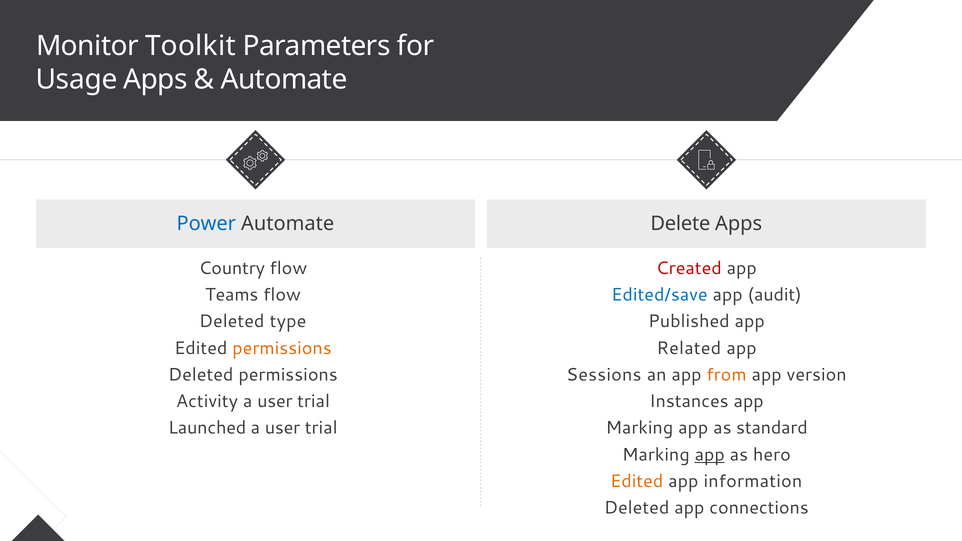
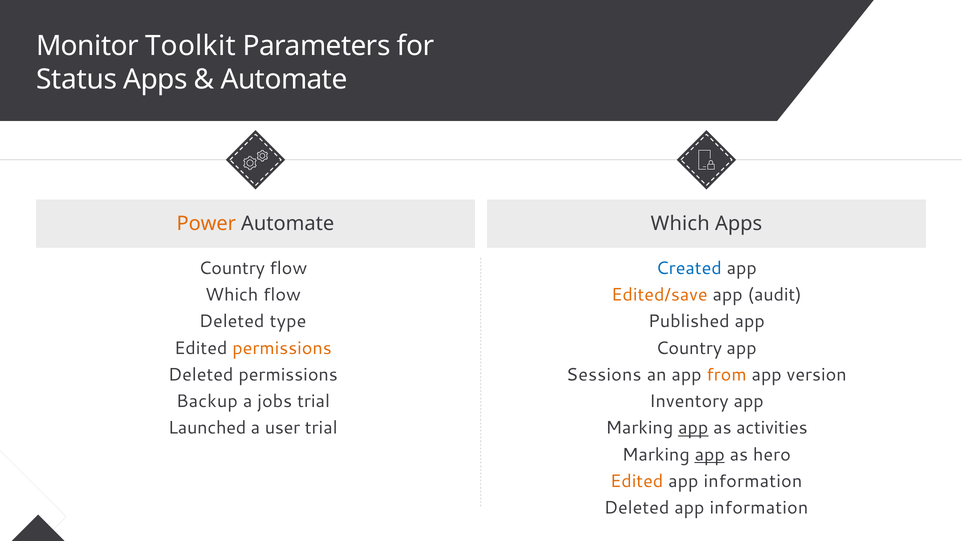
Usage: Usage -> Status (77, 80)
Power colour: blue -> orange (206, 224)
Automate Delete: Delete -> Which (680, 224)
Created colour: red -> blue (689, 268)
Teams: Teams -> Which (232, 295)
Edited/save colour: blue -> orange (659, 295)
Related: Related -> Country (689, 348)
Activity: Activity -> Backup (207, 401)
user: user -> jobs (275, 401)
Instances: Instances -> Inventory (689, 401)
app underline: none -> present (693, 428)
standard: standard -> activities (772, 428)
Deleted app connections: connections -> information (759, 508)
